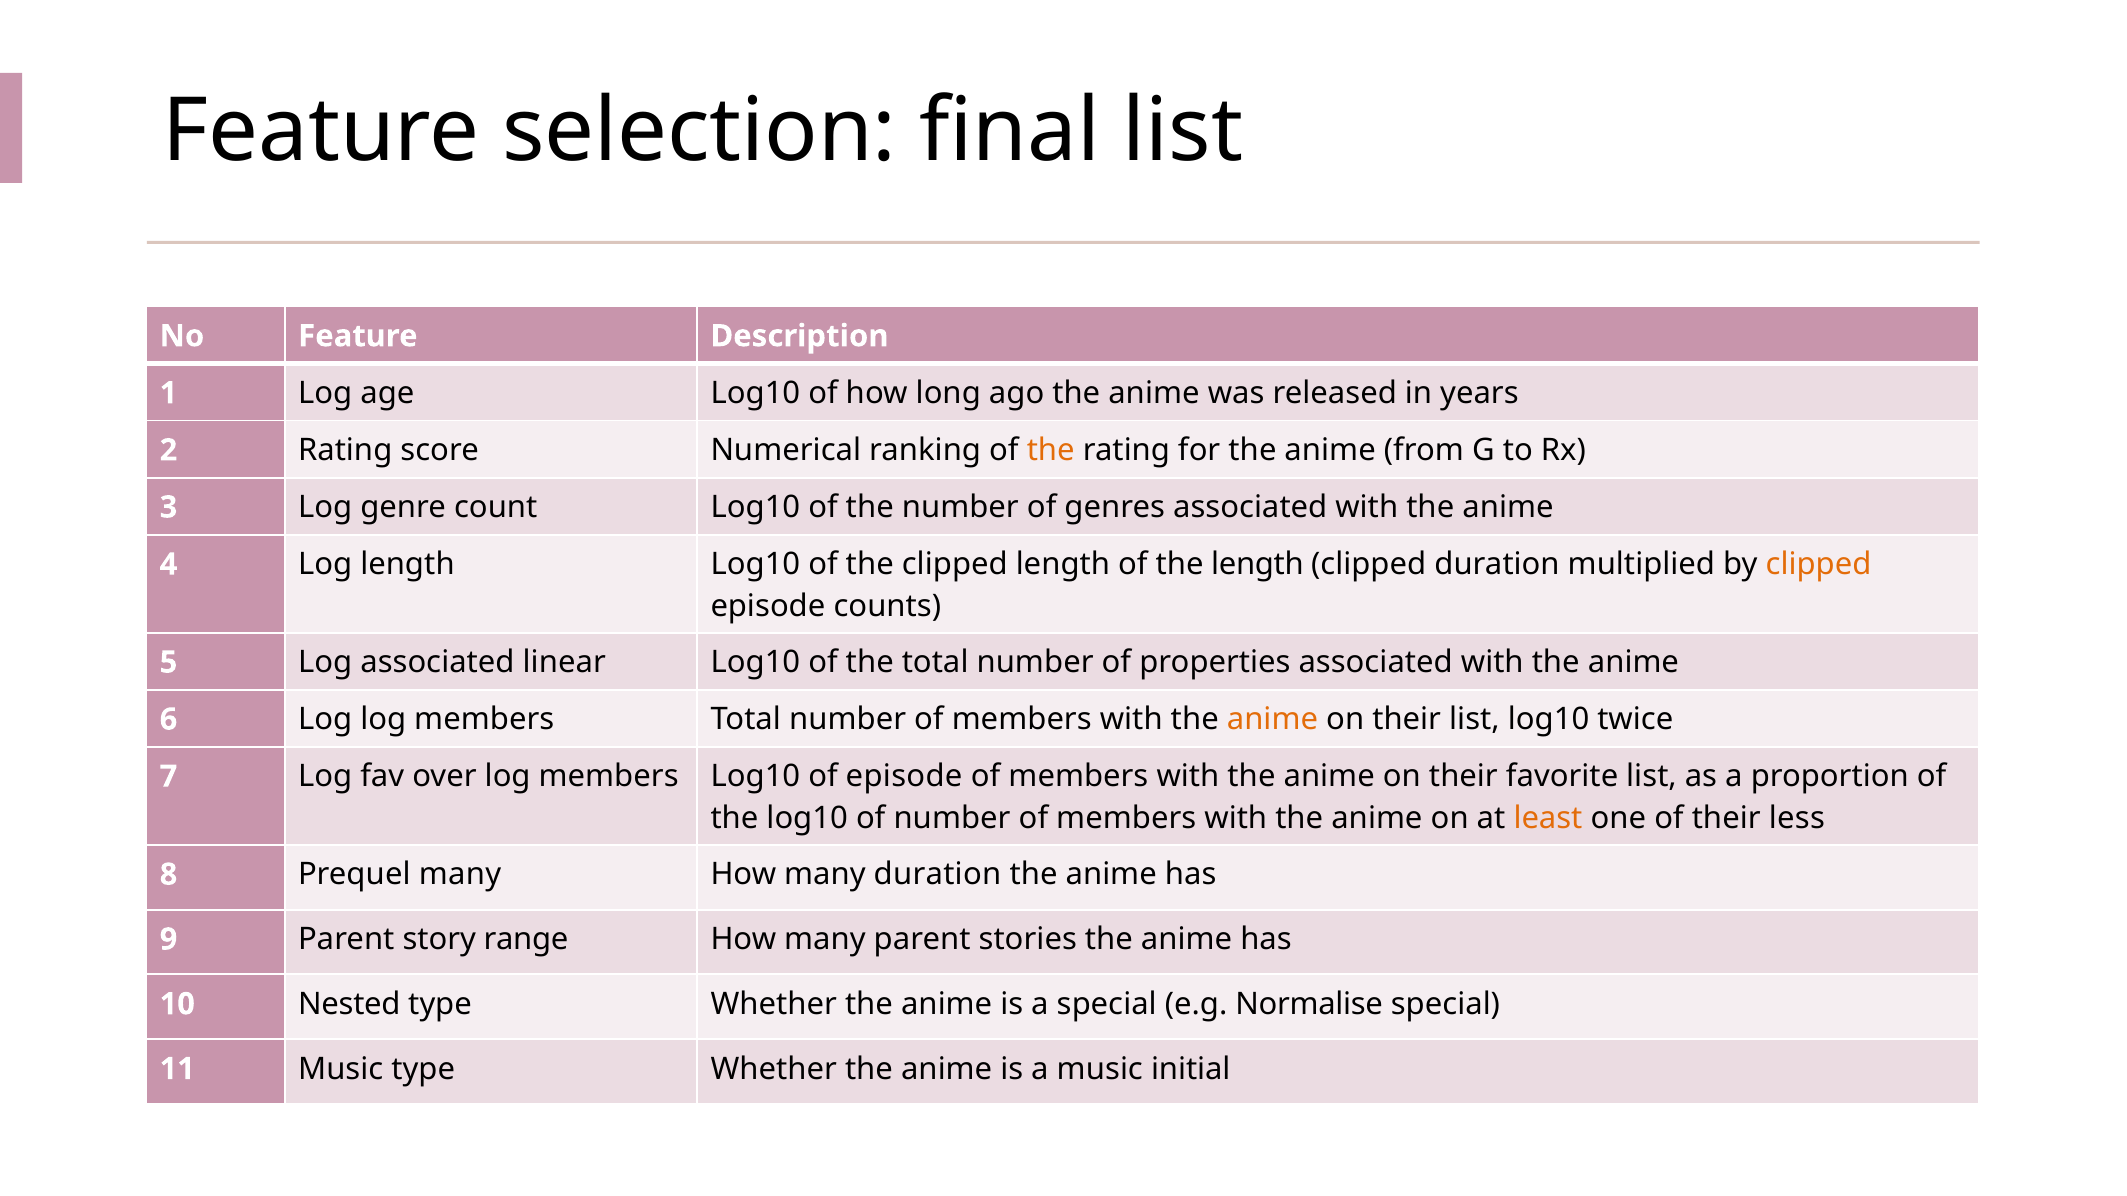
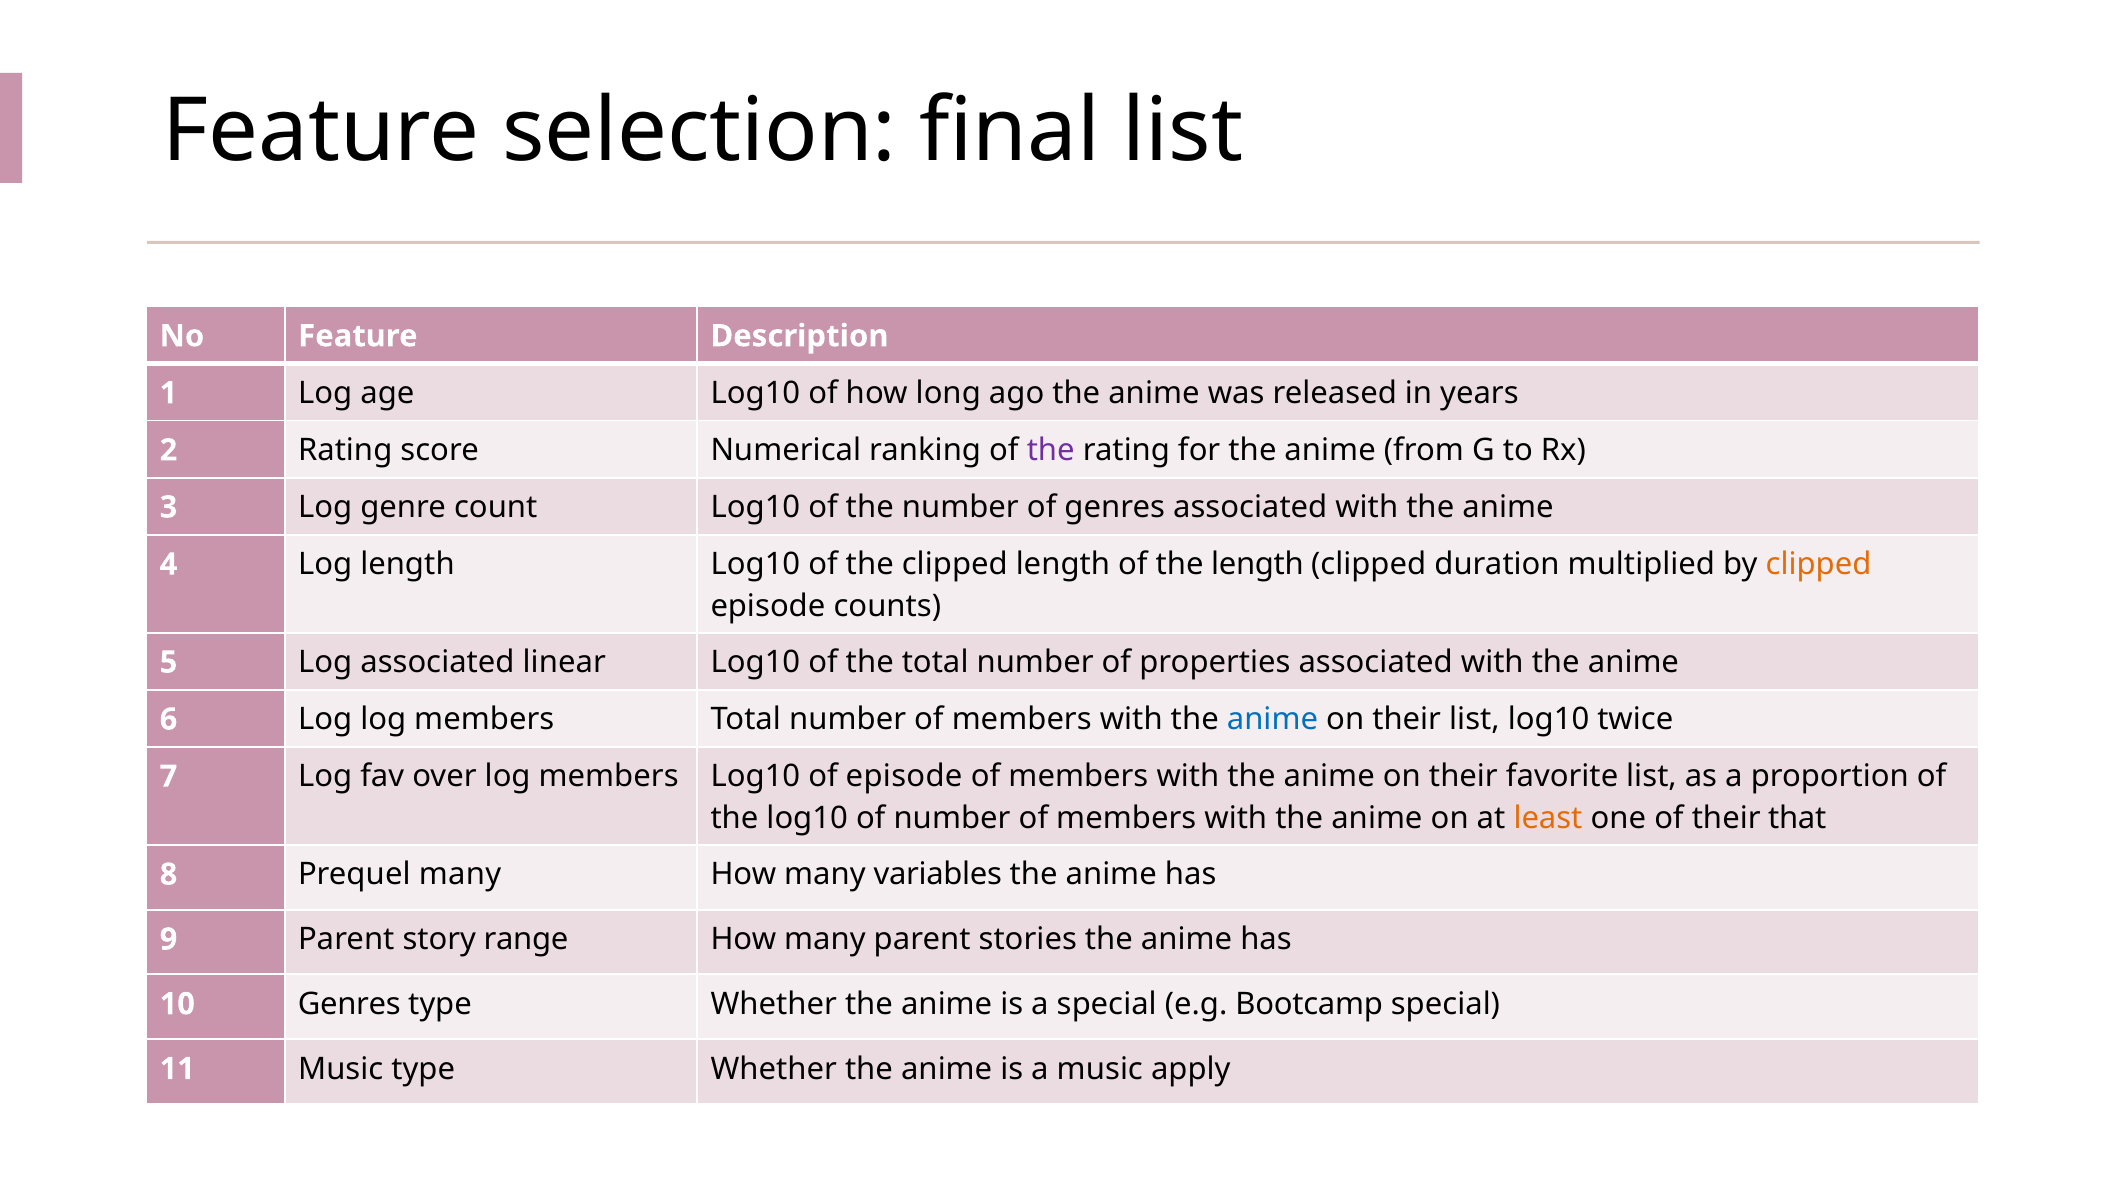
the colour: orange -> purple (1051, 450)
anime colour: orange -> blue (1272, 720)
less: less -> that (1797, 819)
many duration: duration -> variables (938, 875)
10 Nested: Nested -> Genres (349, 1004)
Normalise: Normalise -> Bootcamp (1309, 1004)
initial: initial -> apply (1191, 1069)
